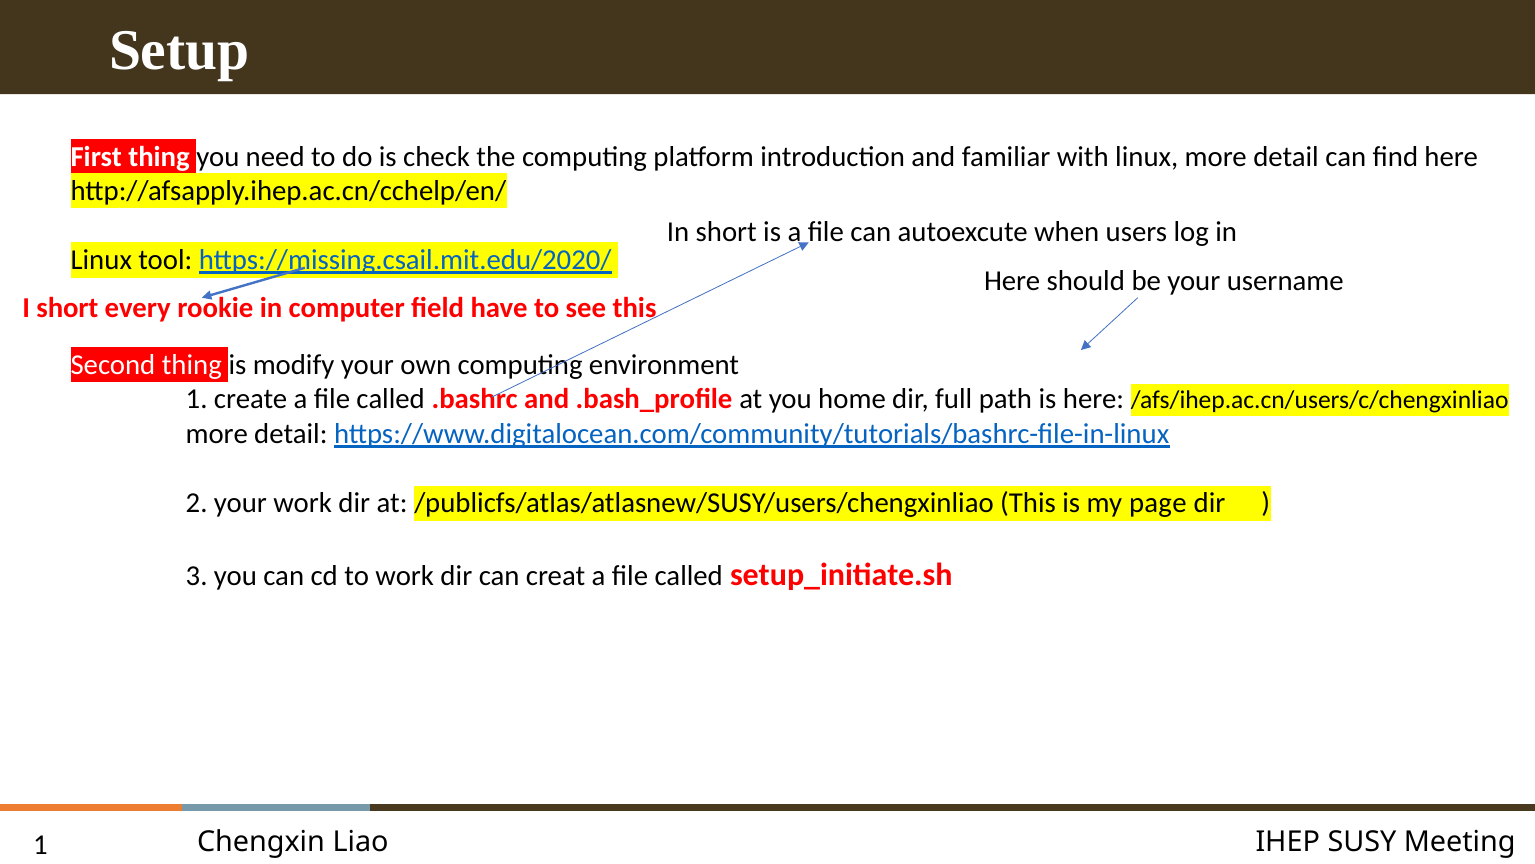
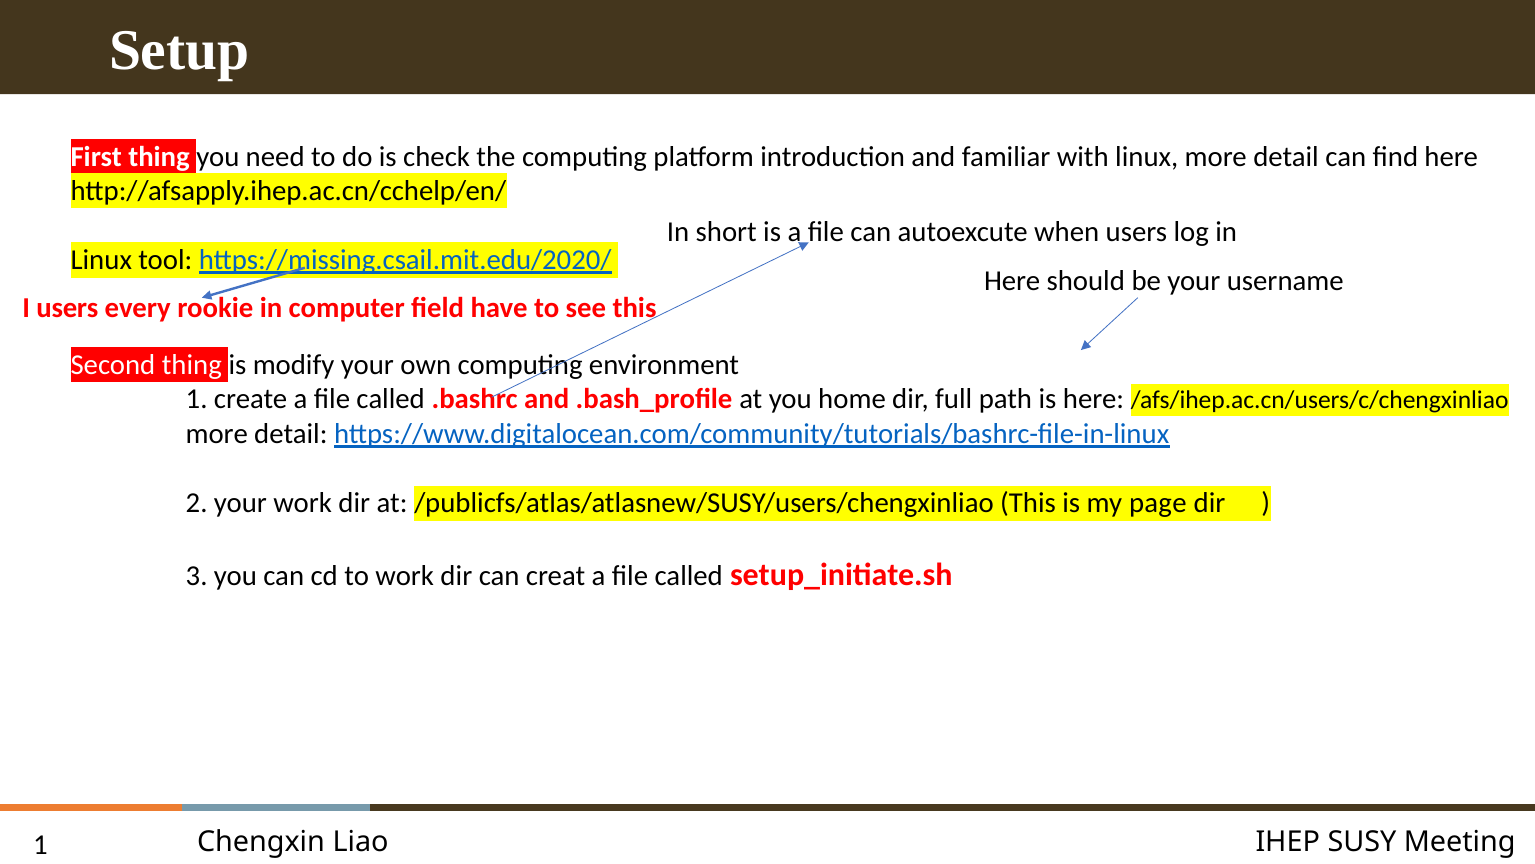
I short: short -> users (67, 308)
